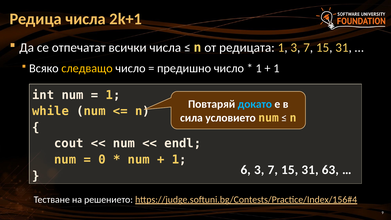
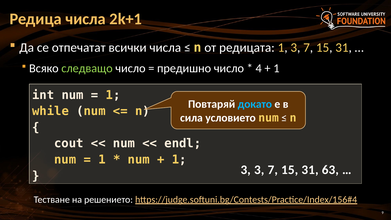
следващо colour: yellow -> light green (87, 68)
1: 1 -> 4 (259, 68)
0: 0 -> 1 (102, 160)
6: 6 -> 3 (246, 170)
